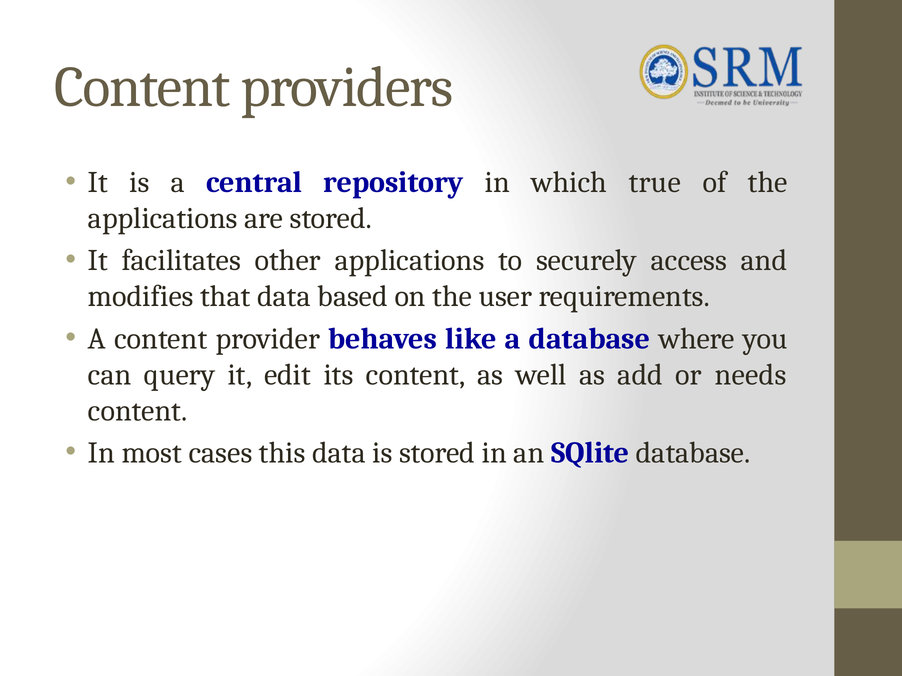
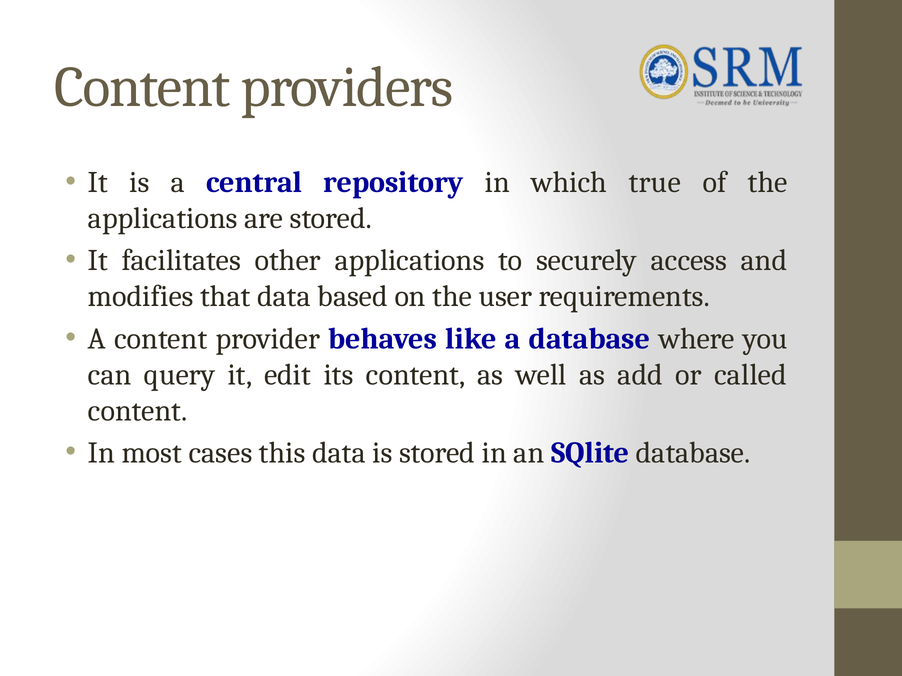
needs: needs -> called (751, 375)
